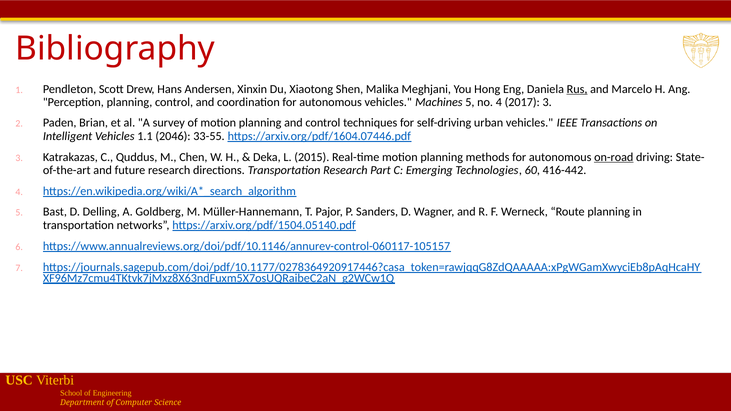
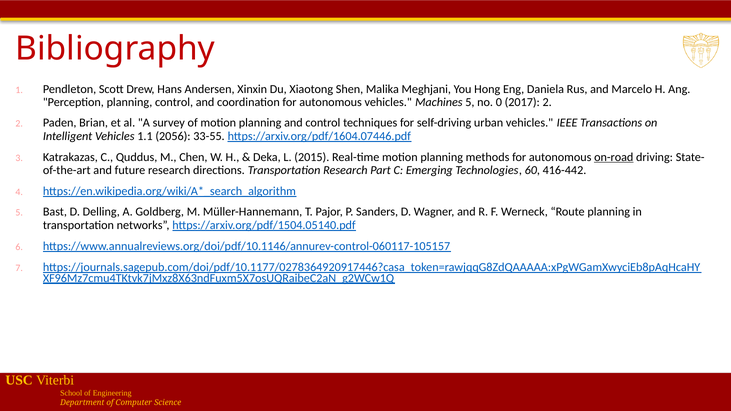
Rus underline: present -> none (577, 89)
no 4: 4 -> 0 (499, 102)
2017 3: 3 -> 2 (547, 102)
2046: 2046 -> 2056 (173, 136)
